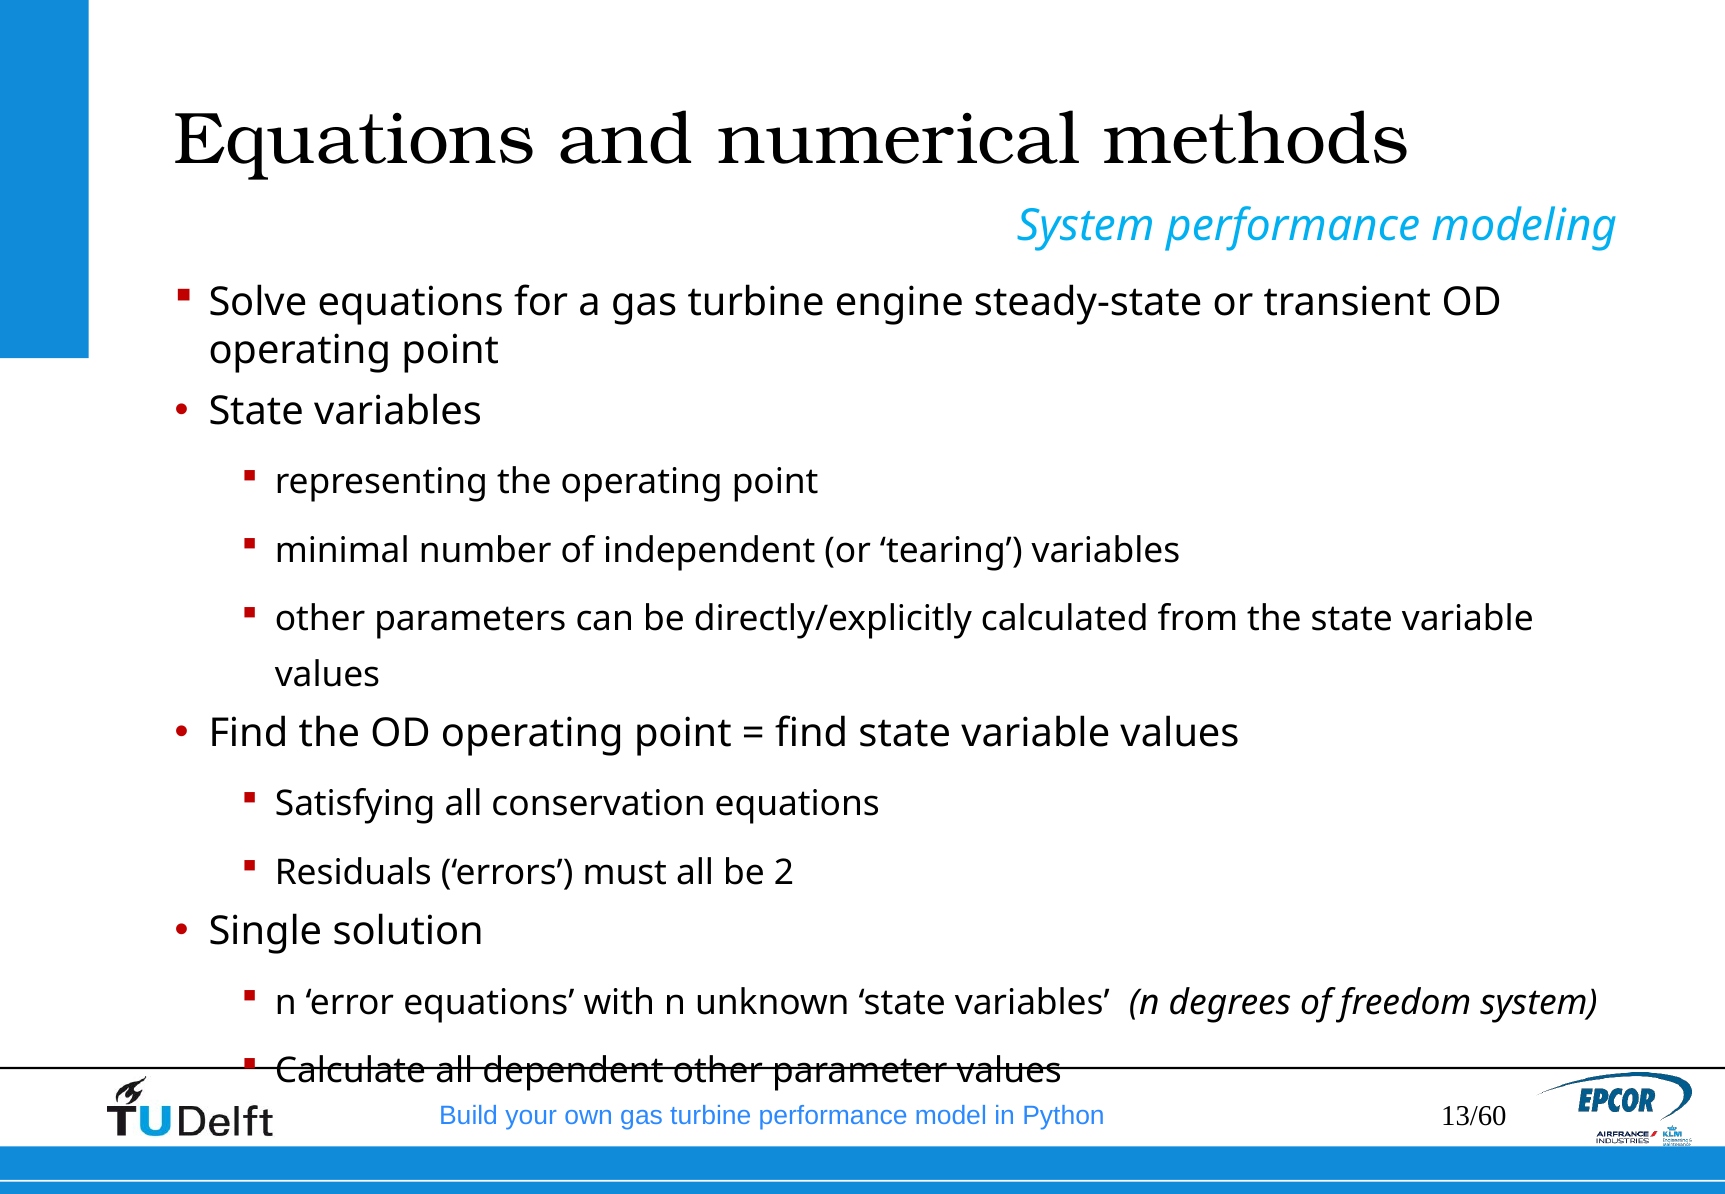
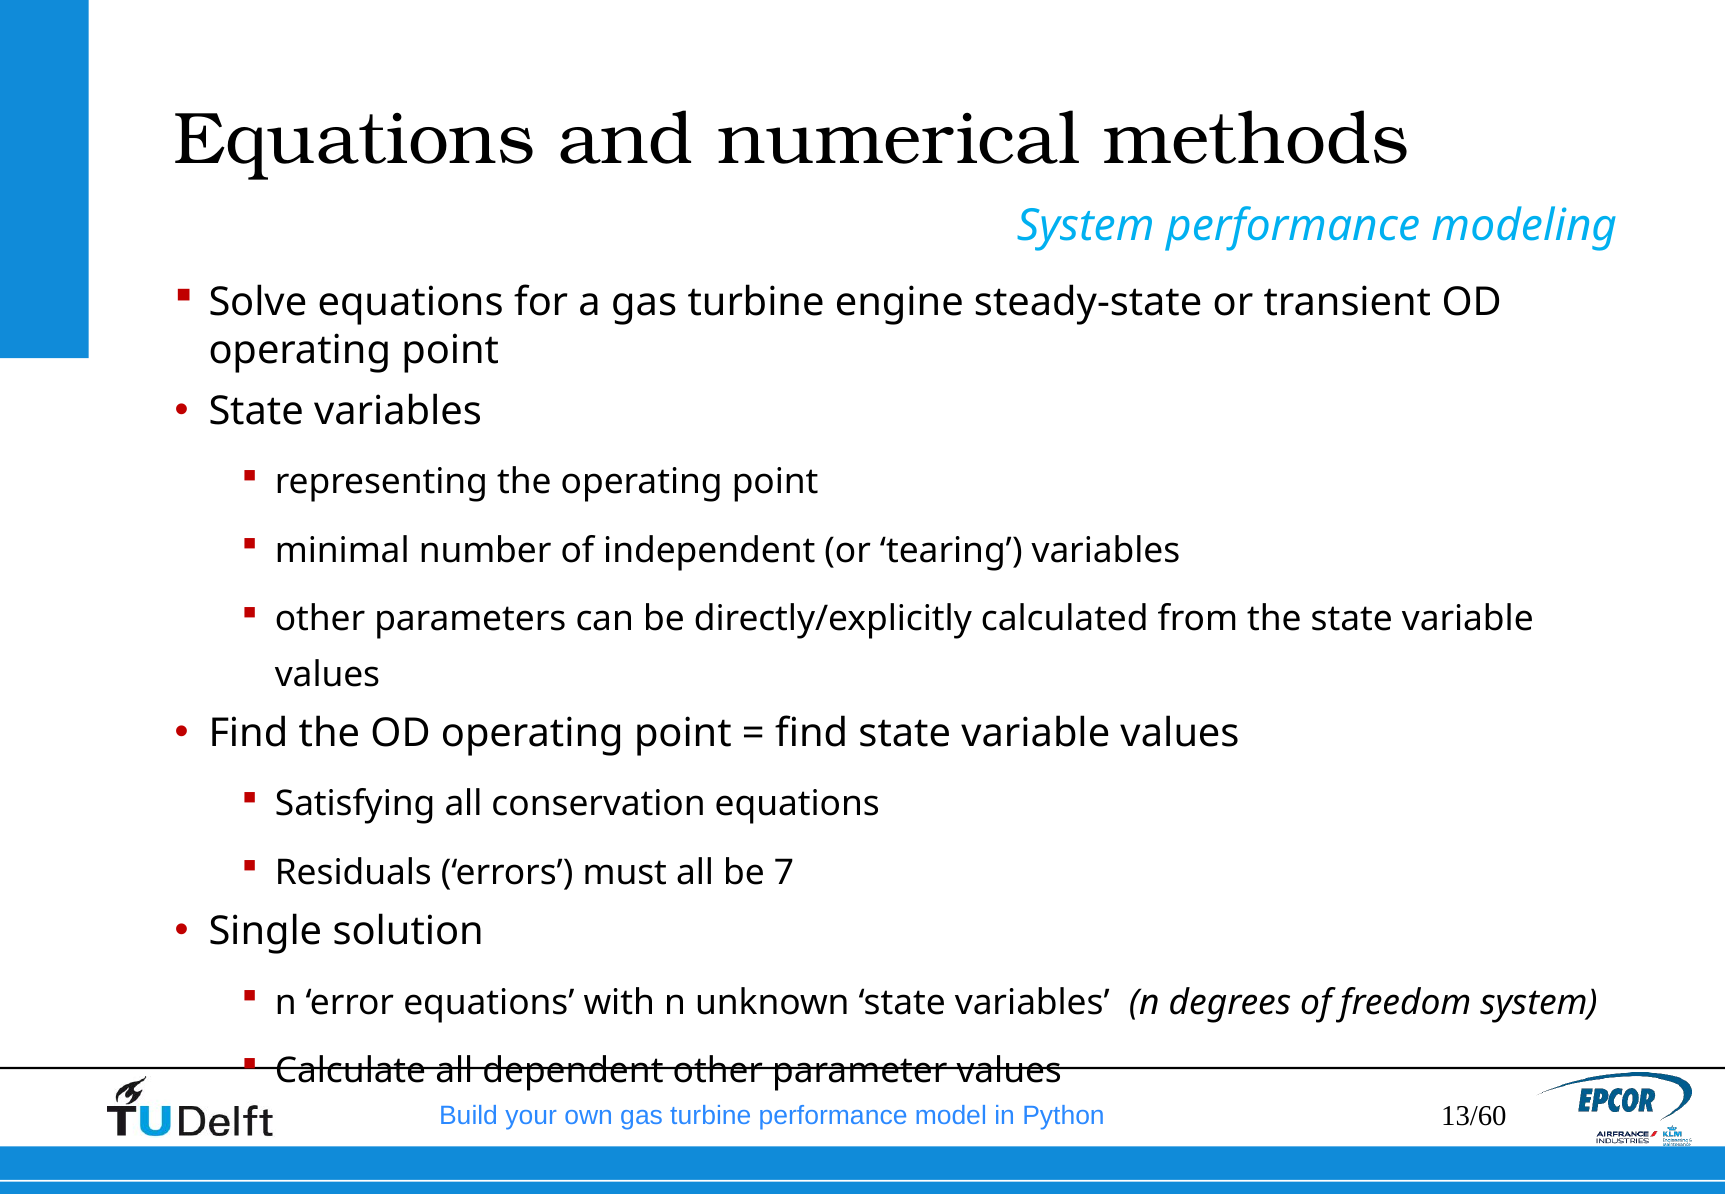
2: 2 -> 7 (784, 873)
